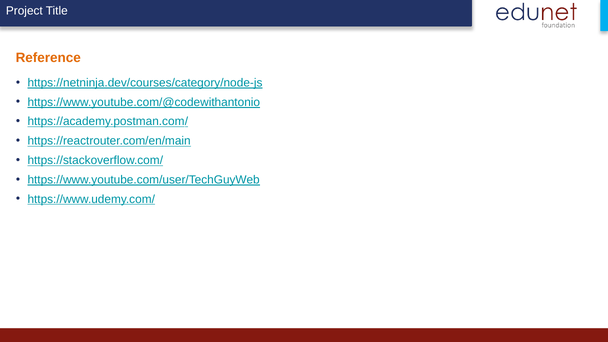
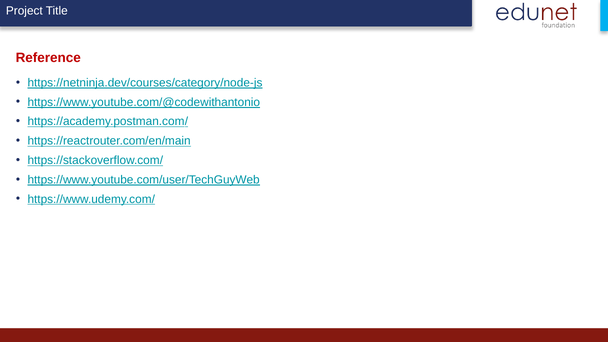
Reference colour: orange -> red (48, 58)
